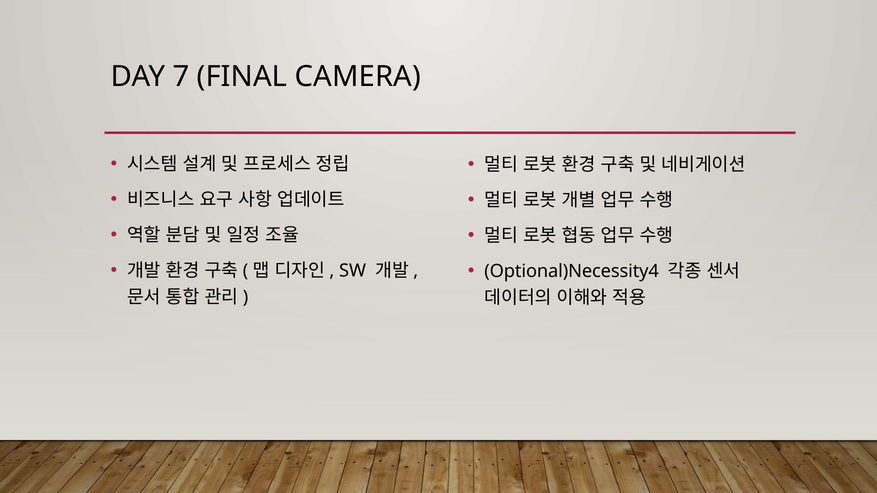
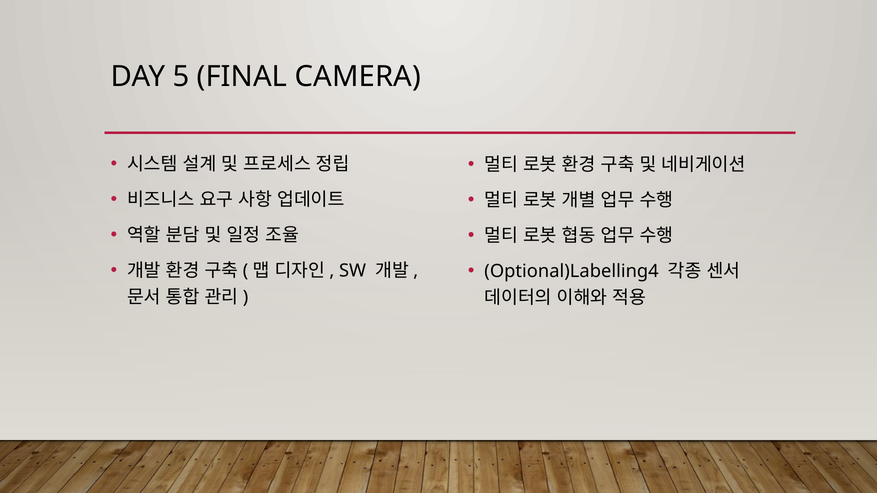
7: 7 -> 5 (181, 77)
Optional)Necessity4: Optional)Necessity4 -> Optional)Labelling4 (572, 271)
